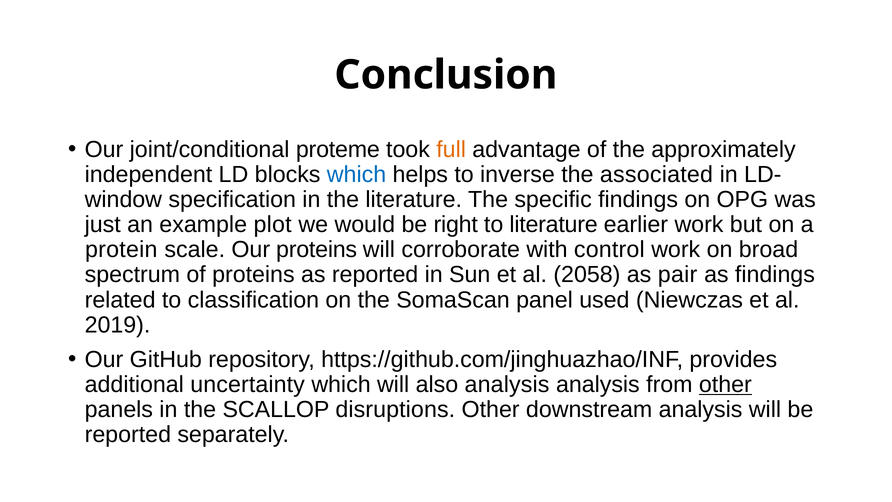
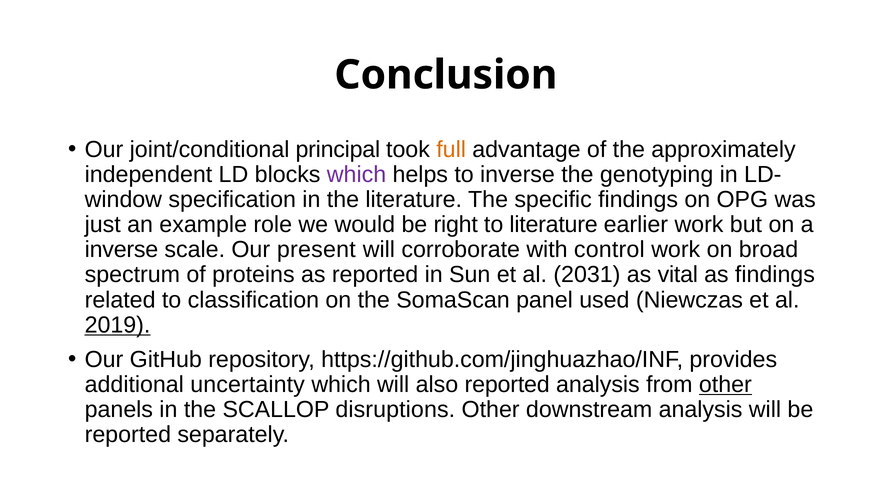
proteme: proteme -> principal (338, 149)
which colour: blue -> purple (357, 174)
associated: associated -> genotyping (657, 174)
plot: plot -> role (273, 225)
protein: protein -> inverse (122, 250)
Our proteins: proteins -> present (316, 250)
2058: 2058 -> 2031 (587, 275)
pair: pair -> vital (678, 275)
2019 underline: none -> present (118, 325)
also analysis: analysis -> reported (507, 384)
